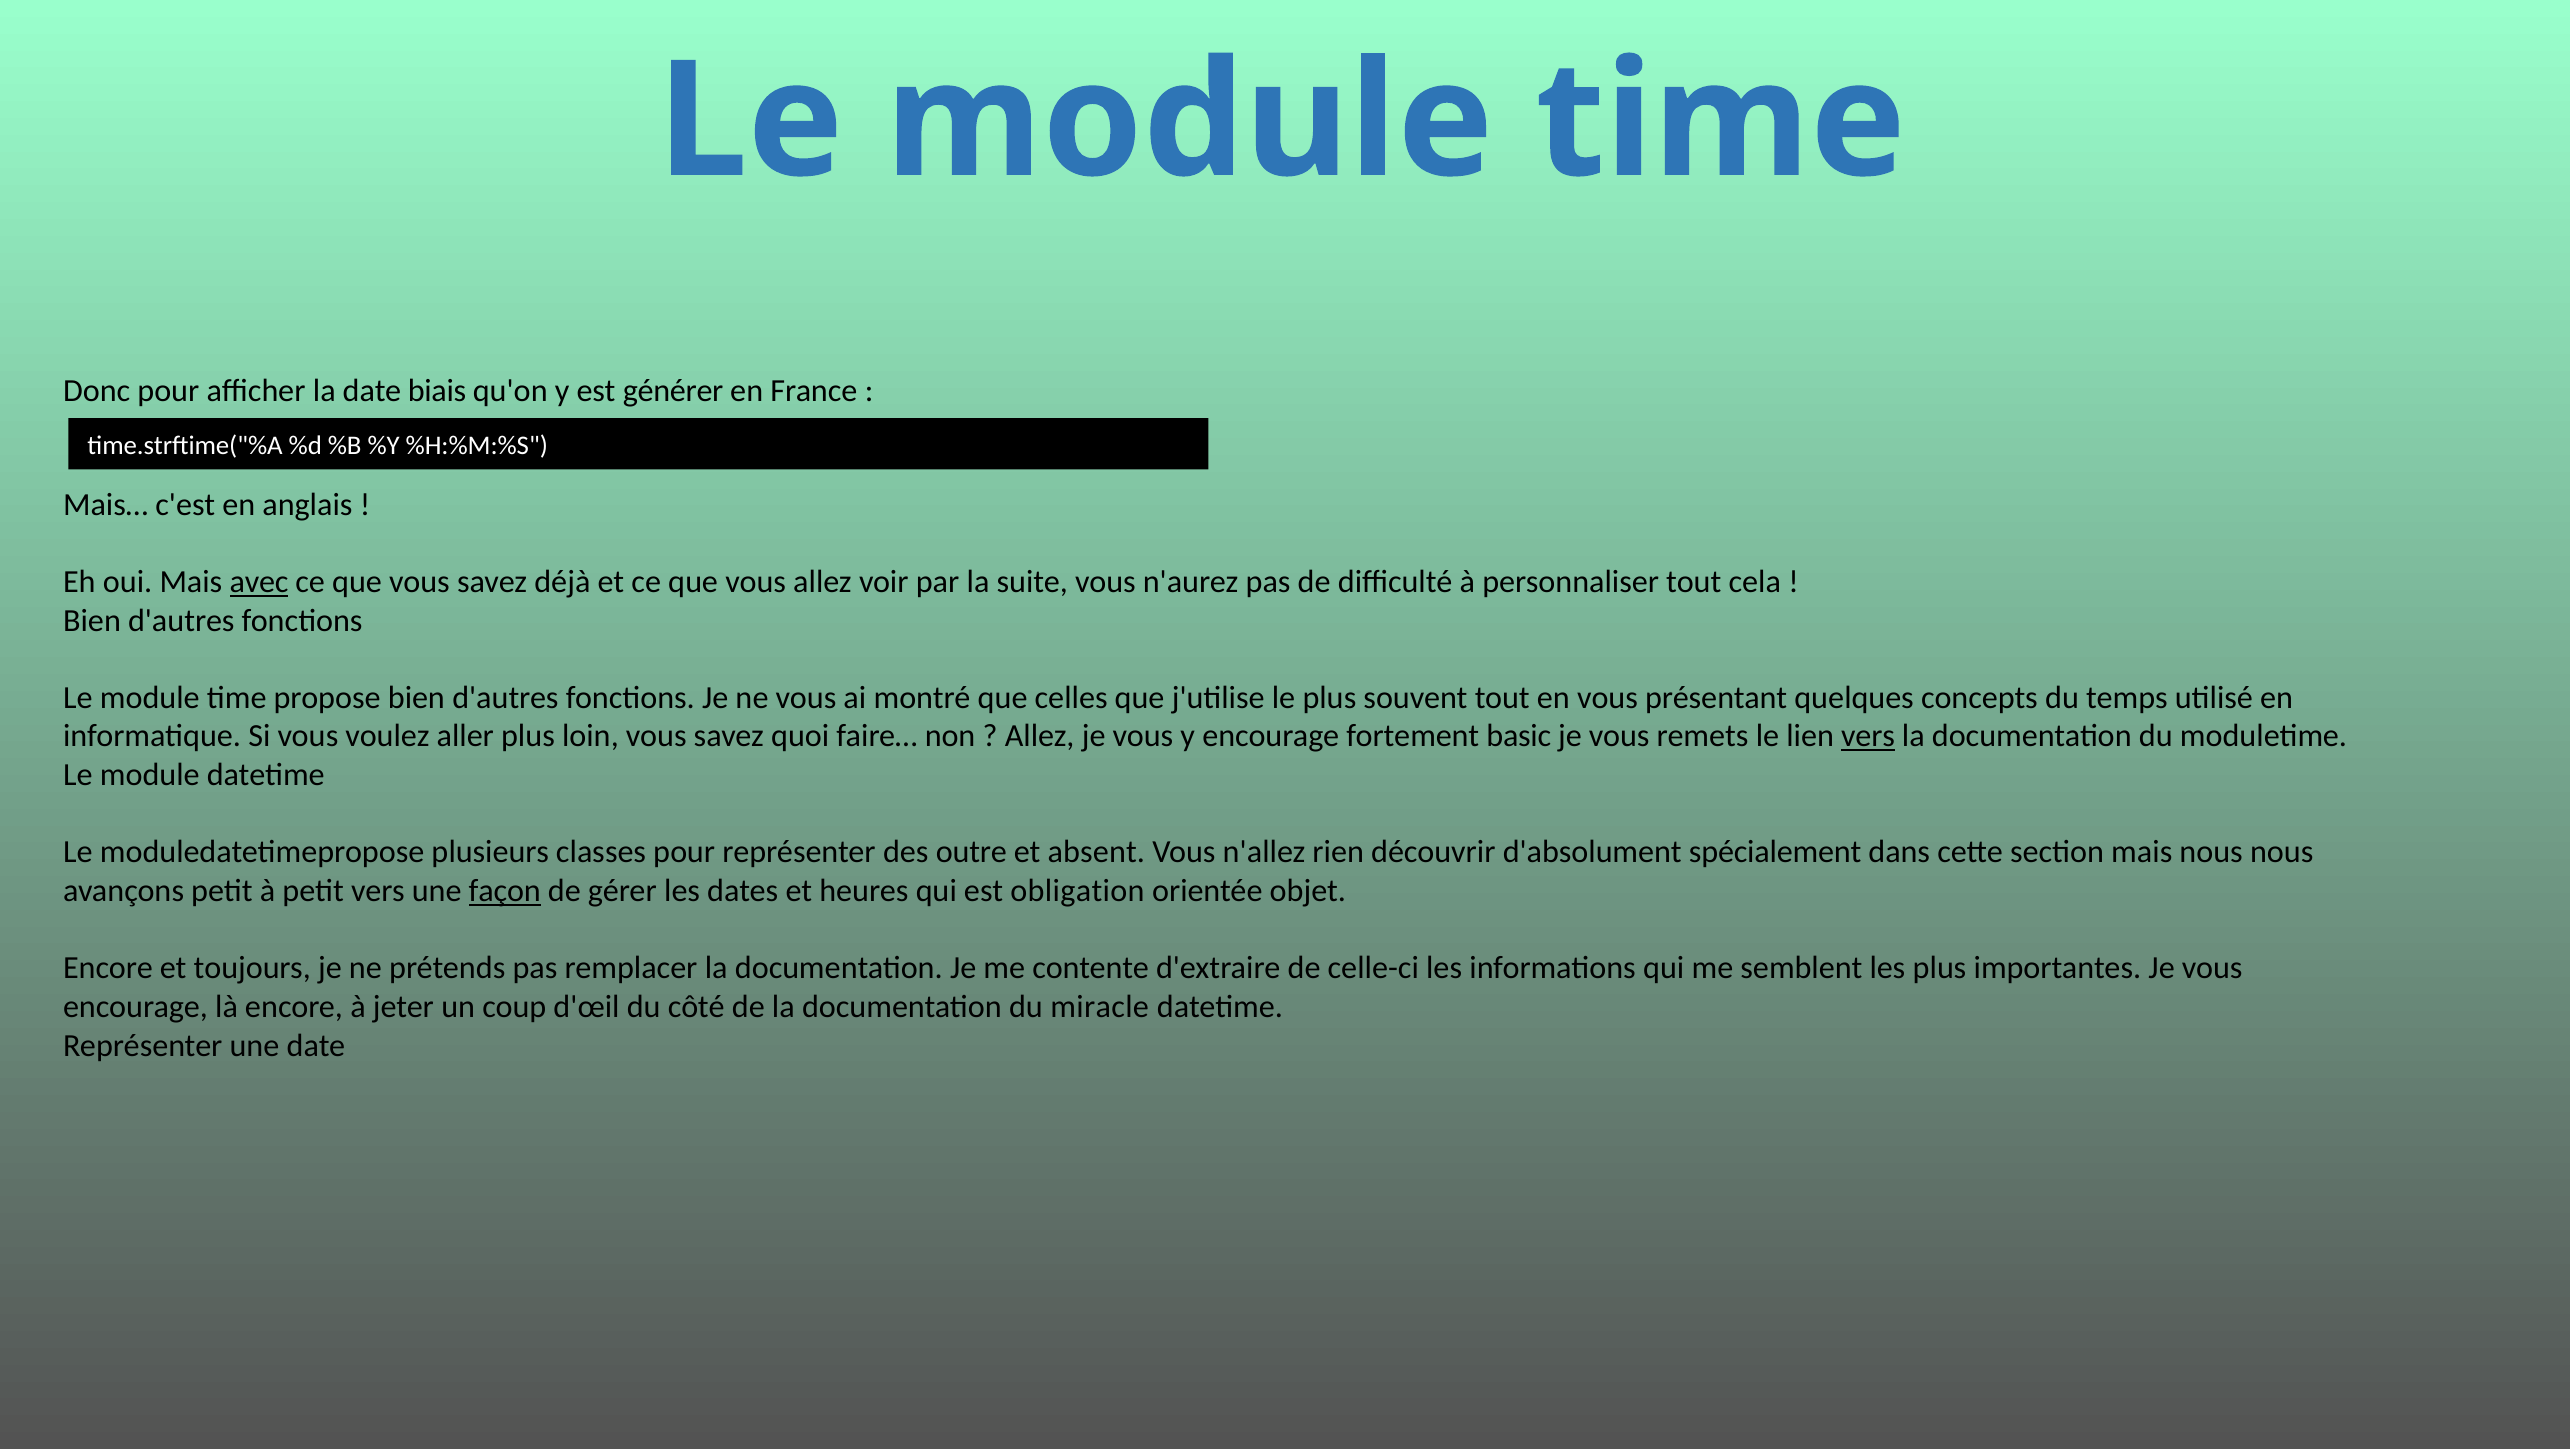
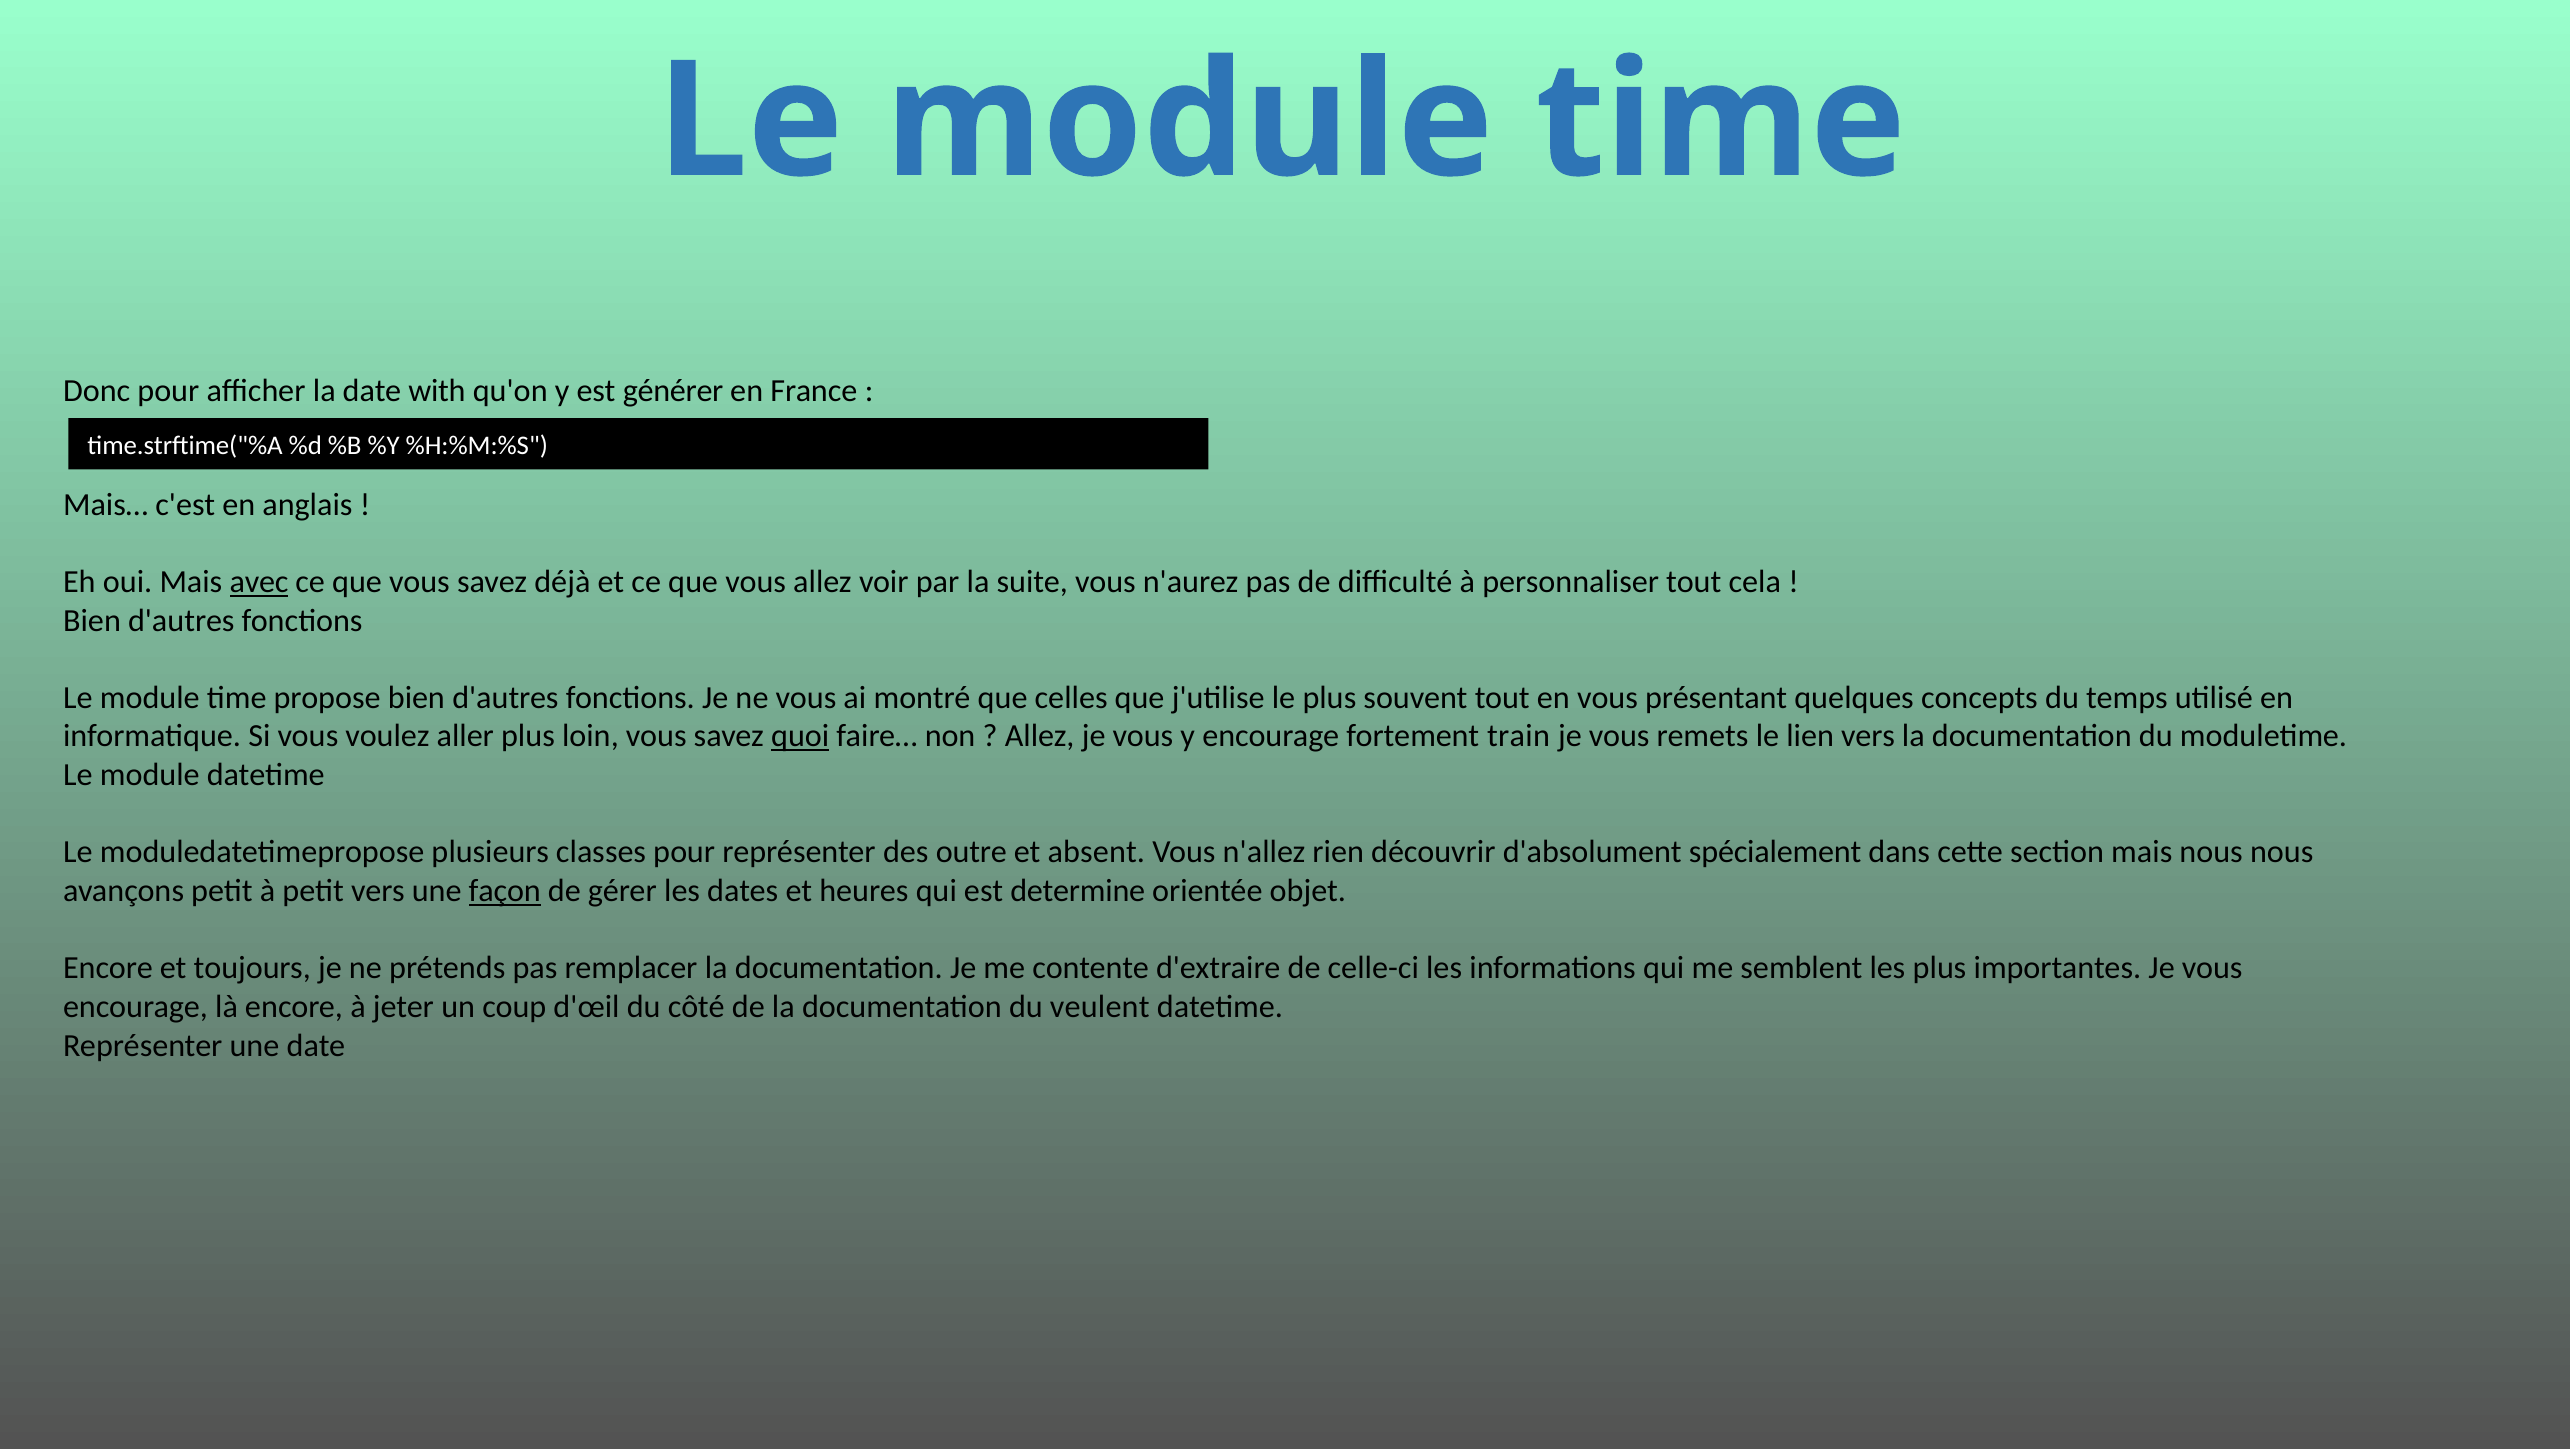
biais: biais -> with (437, 391)
quoi underline: none -> present (800, 736)
basic: basic -> train (1518, 736)
vers underline: present -> none (1868, 736)
obligation: obligation -> determine (1078, 891)
miracle: miracle -> veulent (1100, 1007)
